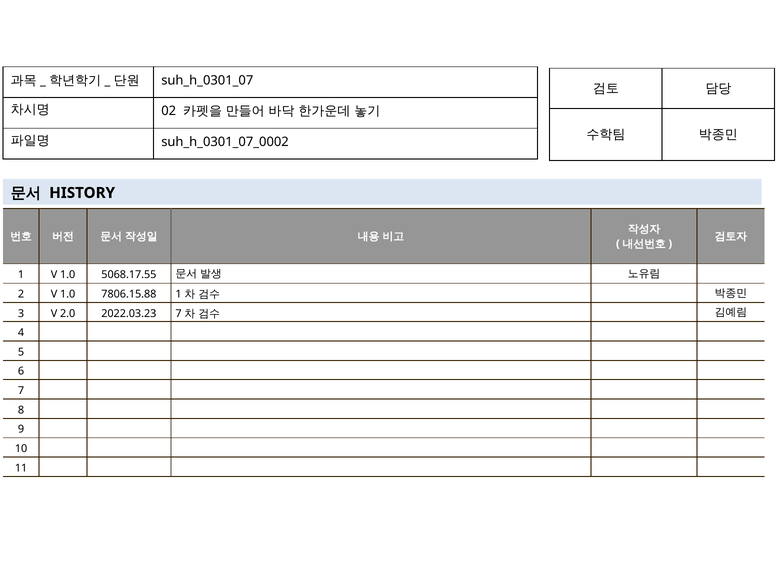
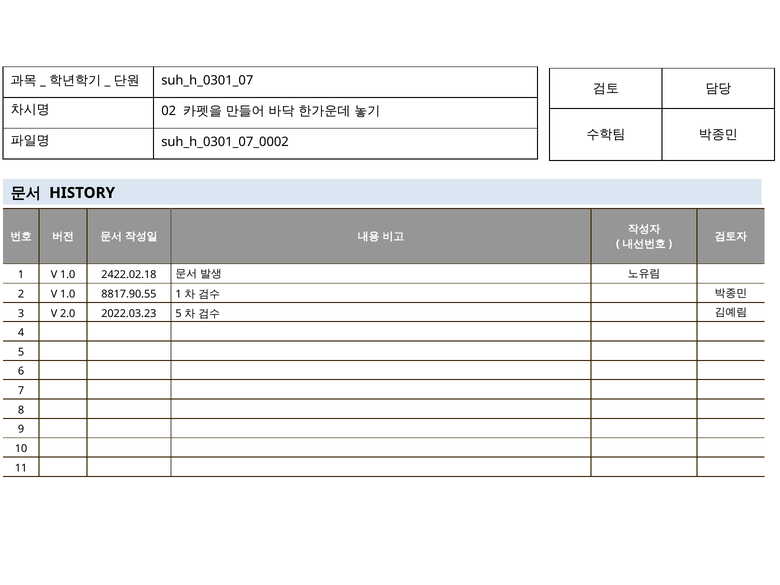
5068.17.55: 5068.17.55 -> 2422.02.18 (129, 275)
7806.15.88: 7806.15.88 -> 8817.90.55 (129, 294)
2022.03.23 7: 7 -> 5 (179, 313)
